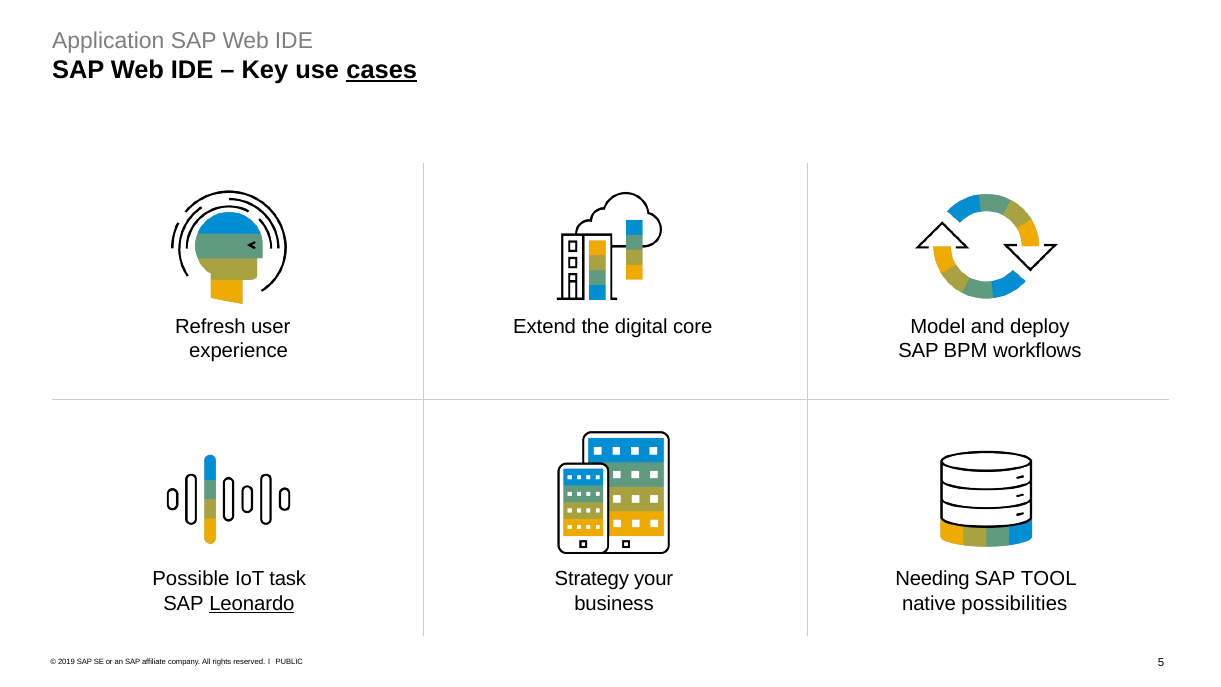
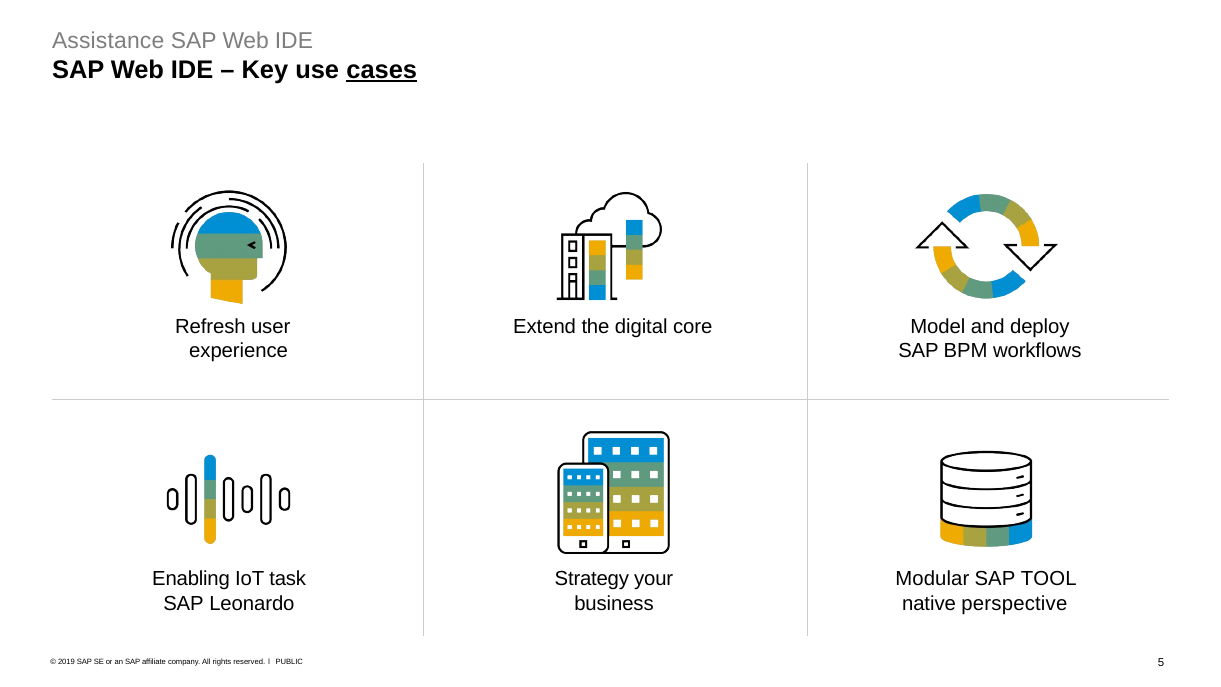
Application: Application -> Assistance (108, 41)
Possible: Possible -> Enabling (191, 579)
Needing: Needing -> Modular (932, 579)
Leonardo underline: present -> none (252, 603)
possibilities: possibilities -> perspective (1014, 603)
